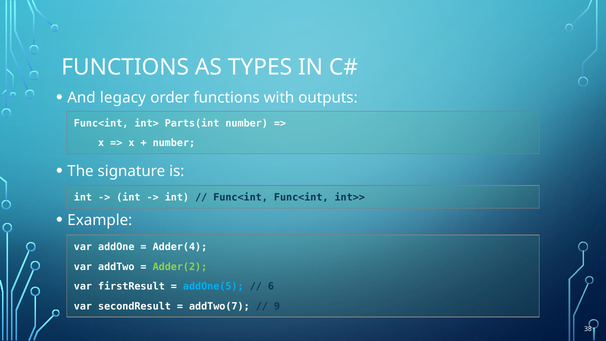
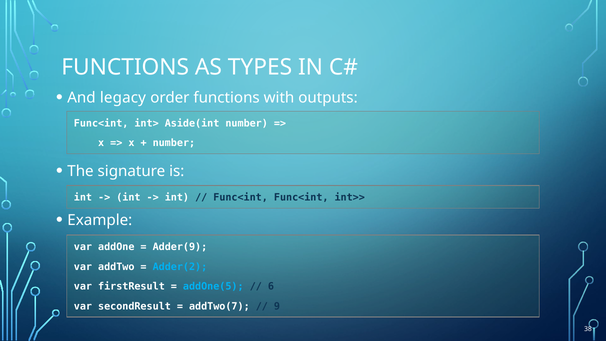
Parts(int: Parts(int -> Aside(int (192, 123)
Adder(4: Adder(4 -> Adder(9 (180, 247)
Adder(2 colour: light green -> light blue (180, 267)
